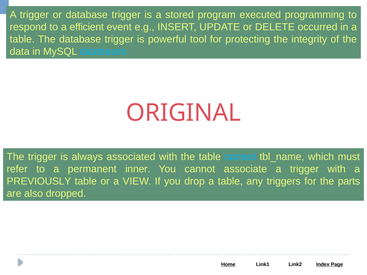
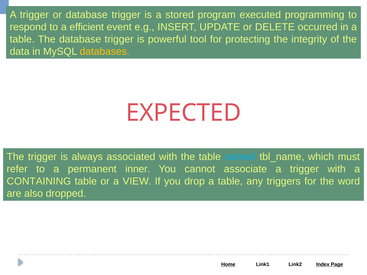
databases colour: light blue -> yellow (105, 51)
ORIGINAL: ORIGINAL -> EXPECTED (184, 113)
PREVIOUSLY: PREVIOUSLY -> CONTAINING (39, 181)
parts: parts -> word (349, 181)
